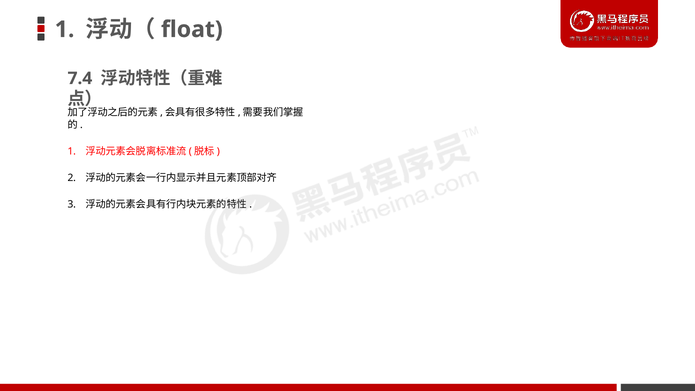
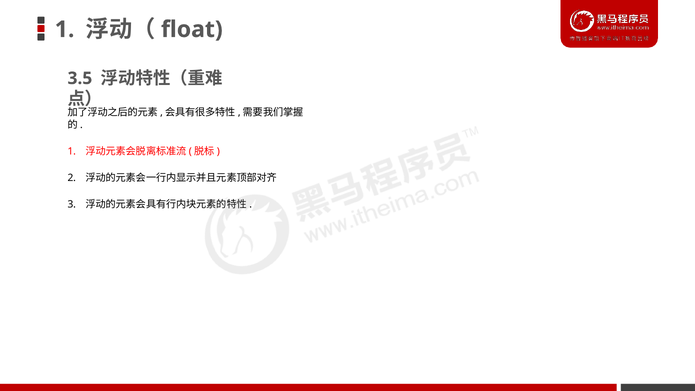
7.4: 7.4 -> 3.5 (80, 78)
